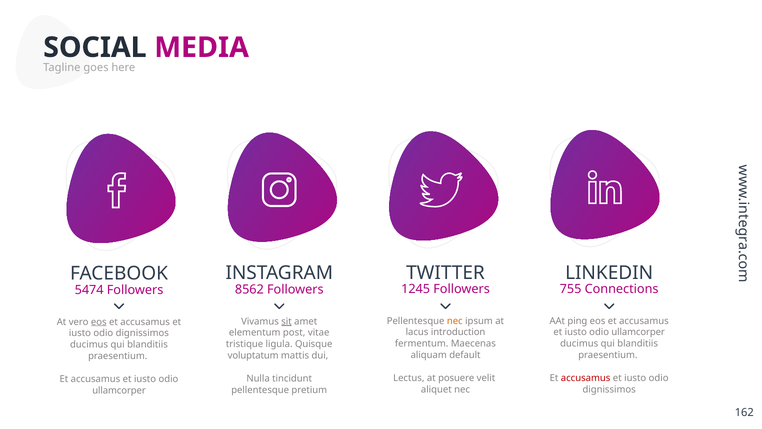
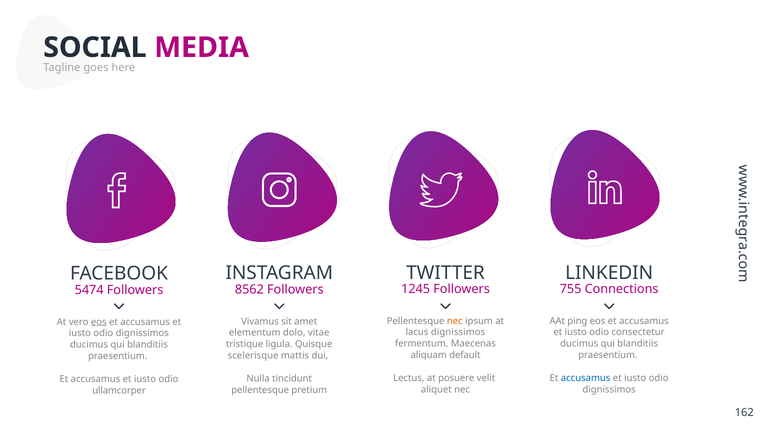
sit underline: present -> none (286, 321)
lacus introduction: introduction -> dignissimos (458, 332)
ullamcorper: ullamcorper -> consectetur (638, 332)
post: post -> dolo (294, 333)
voluptatum: voluptatum -> scelerisque (253, 355)
accusamus colour: red -> blue (586, 378)
